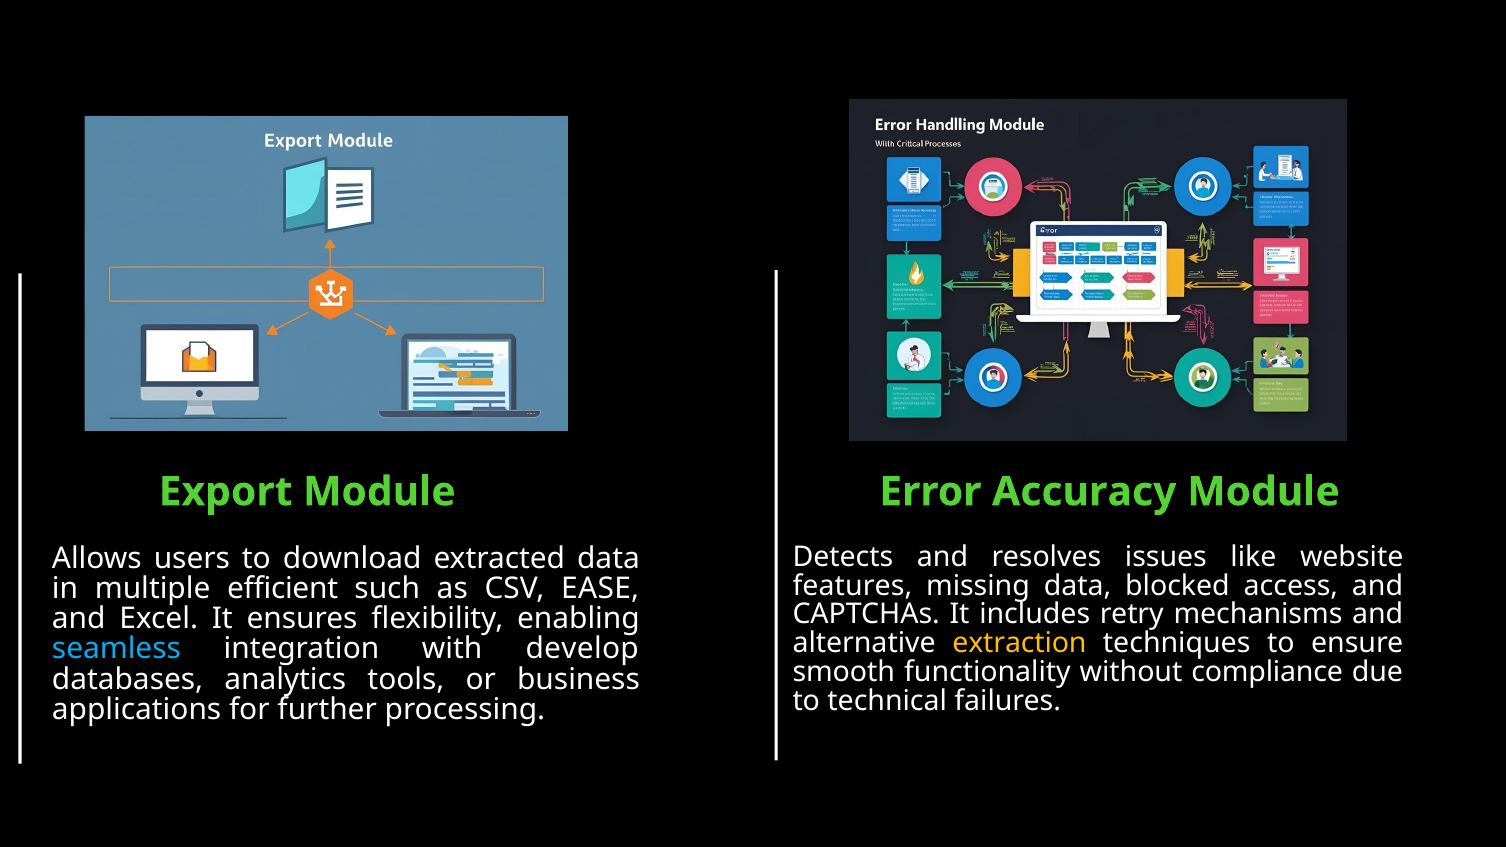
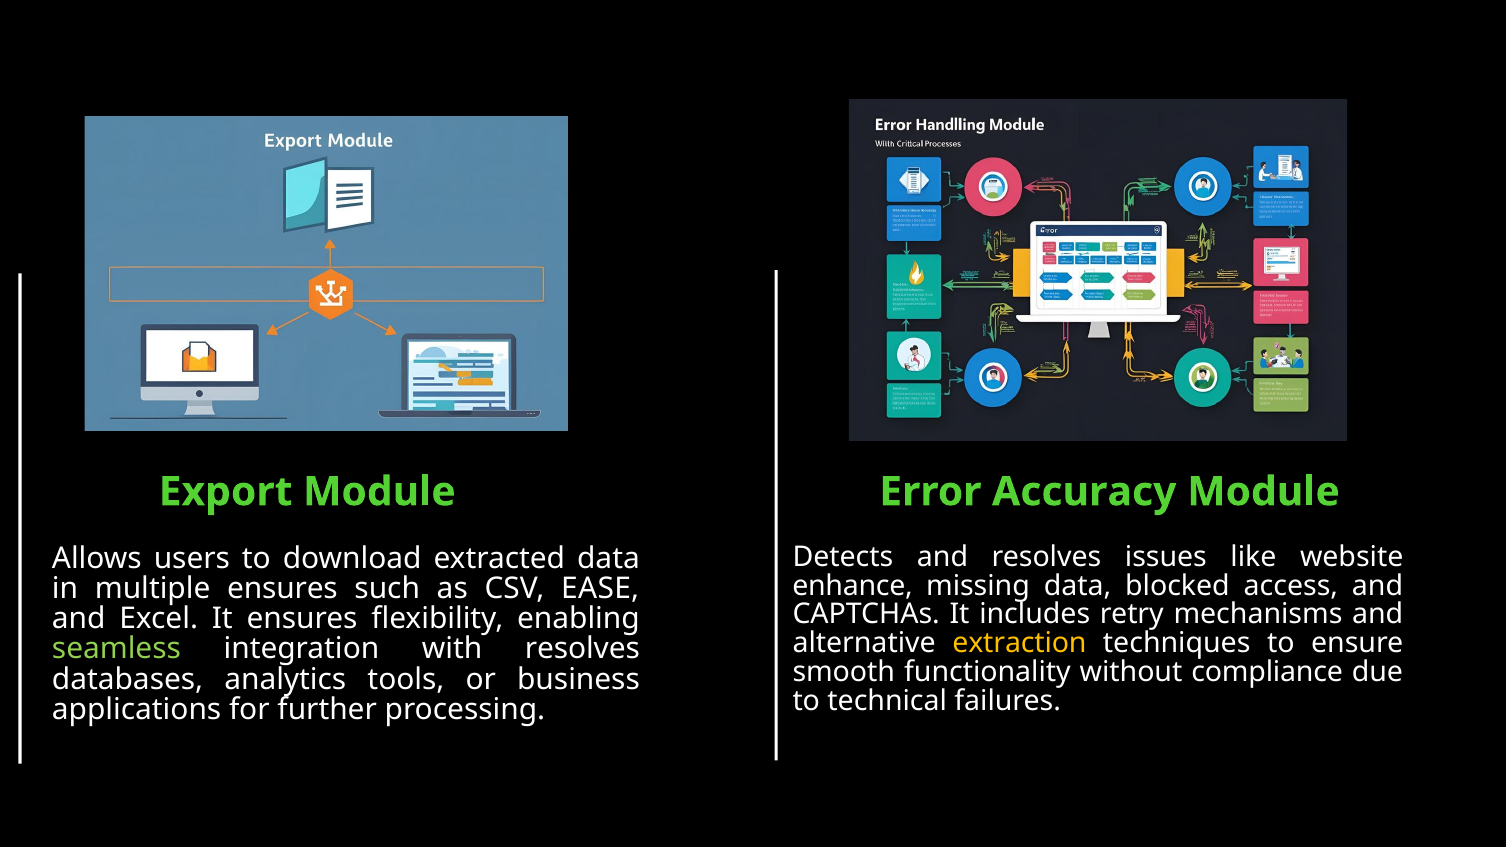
features: features -> enhance (853, 586)
multiple efficient: efficient -> ensures (282, 589)
seamless colour: light blue -> light green (116, 649)
with develop: develop -> resolves (582, 649)
